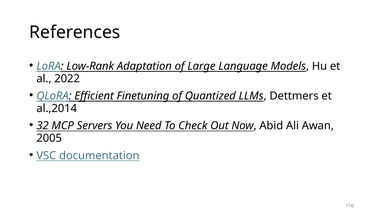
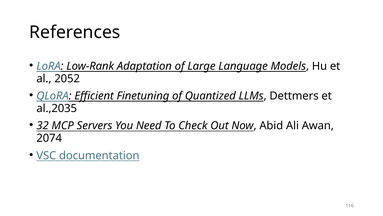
2022: 2022 -> 2052 (67, 78)
al.,2014: al.,2014 -> al.,2035 (57, 108)
2005: 2005 -> 2074 (49, 138)
